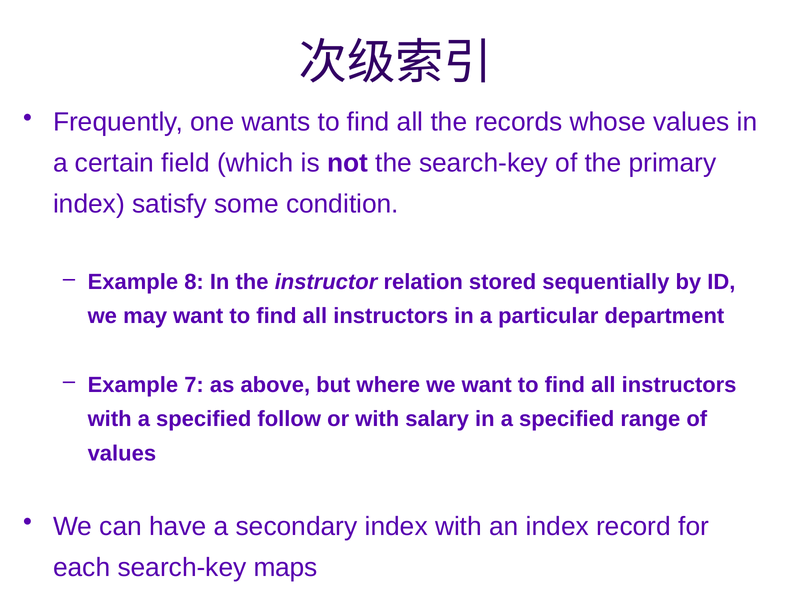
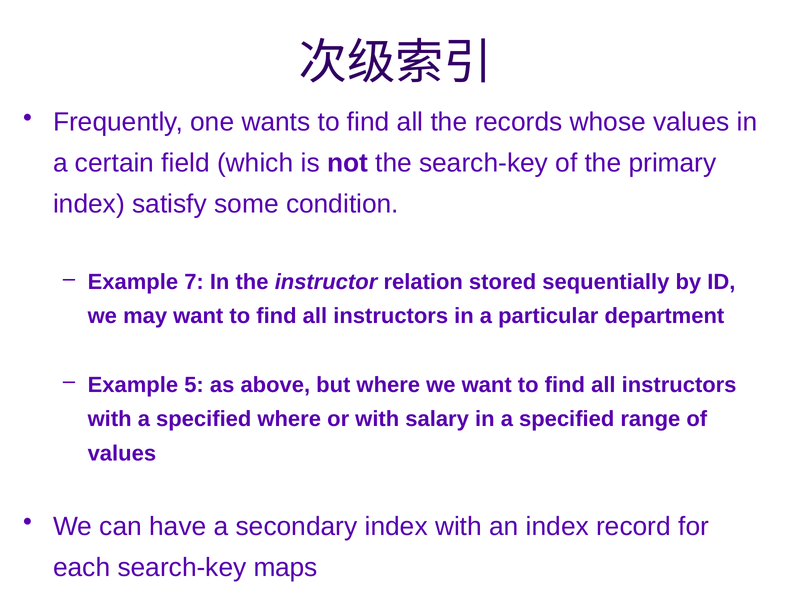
8: 8 -> 7 (194, 282)
7: 7 -> 5 (194, 385)
specified follow: follow -> where (289, 419)
